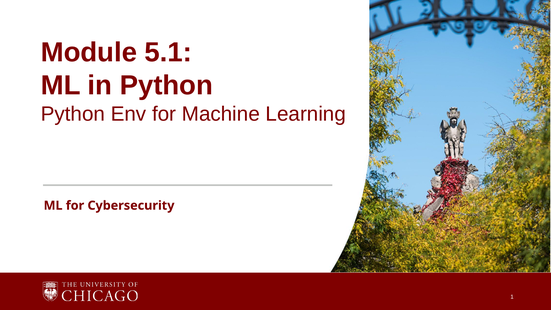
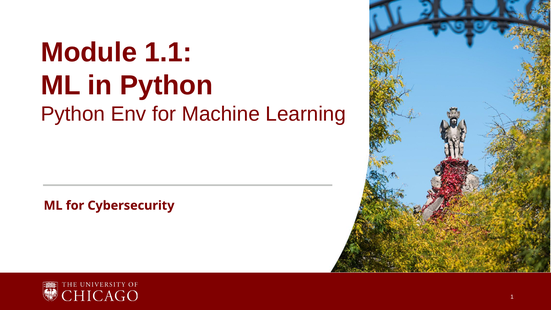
5.1: 5.1 -> 1.1 (168, 52)
